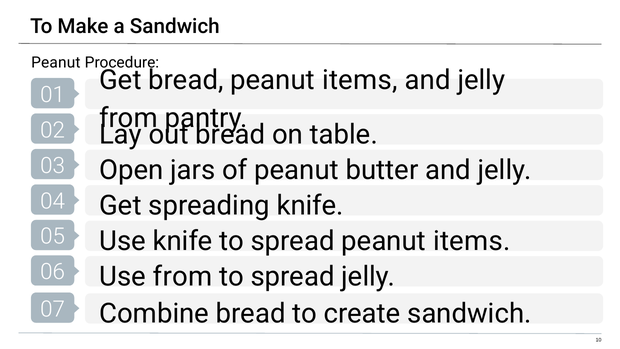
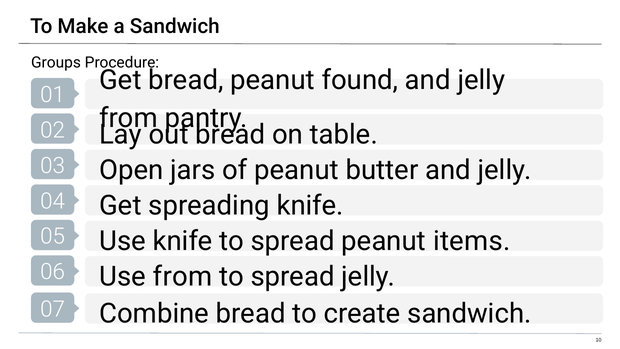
Peanut: Peanut -> Groups (56, 62)
bread peanut items: items -> found (360, 80)
